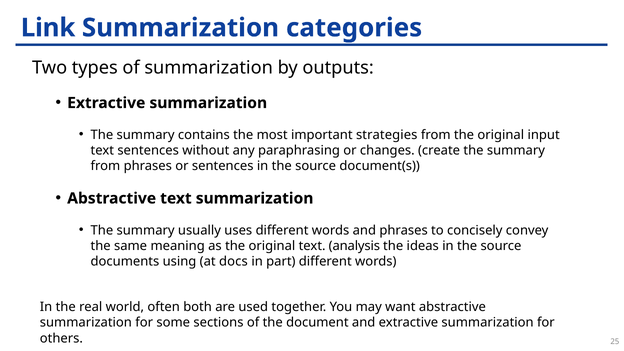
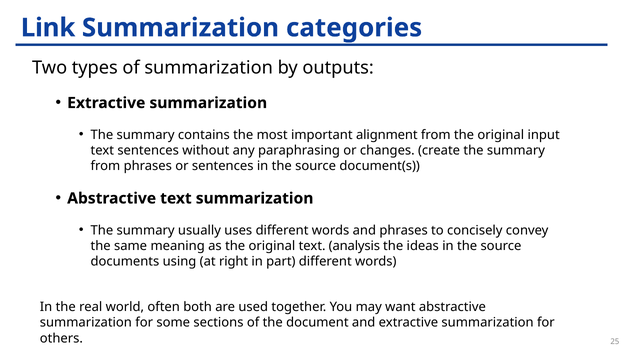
strategies: strategies -> alignment (387, 135)
docs: docs -> right (234, 261)
